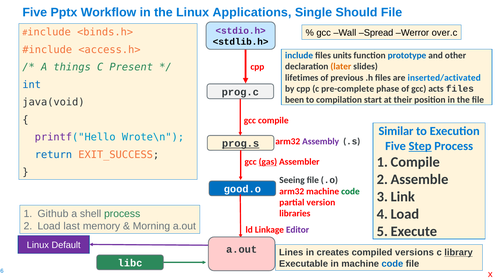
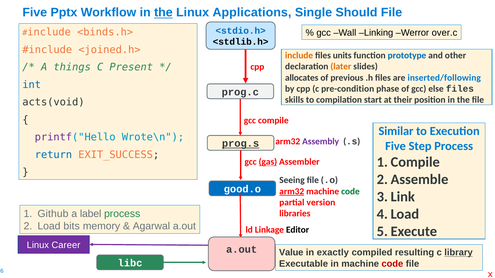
the underline: none -> present (163, 13)
<stdio.h> colour: purple -> blue (241, 31)
Spread: Spread -> Linking (376, 33)
<access.h>: <access.h> -> <joined.h> (109, 50)
include colour: blue -> orange (299, 55)
lifetimes: lifetimes -> allocates (302, 78)
inserted/activated: inserted/activated -> inserted/following (444, 78)
pre-complete: pre-complete -> pre-condition (348, 89)
acts: acts -> else (436, 89)
been: been -> skills (294, 100)
java(void: java(void -> acts(void (53, 102)
Step underline: present -> none (420, 146)
arm32 underline: none -> present (292, 192)
shell: shell -> label (91, 214)
last: last -> bits (72, 227)
Morning: Morning -> Agarwal (151, 227)
Editor colour: purple -> black (298, 230)
Default: Default -> Career (66, 245)
Lines: Lines -> Value (291, 253)
creates: creates -> exactly (333, 253)
versions: versions -> resulting (415, 253)
code colour: blue -> red (392, 264)
